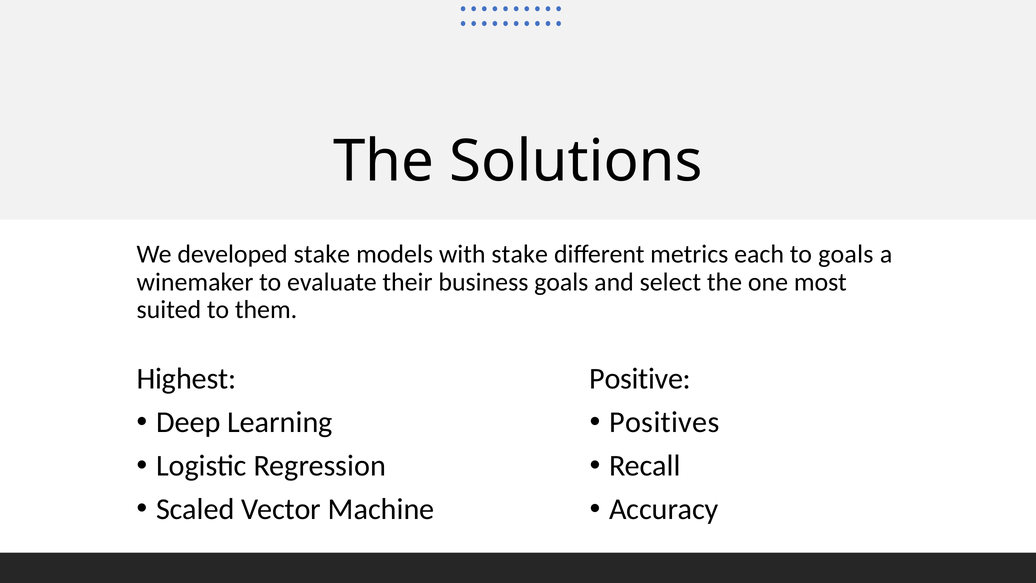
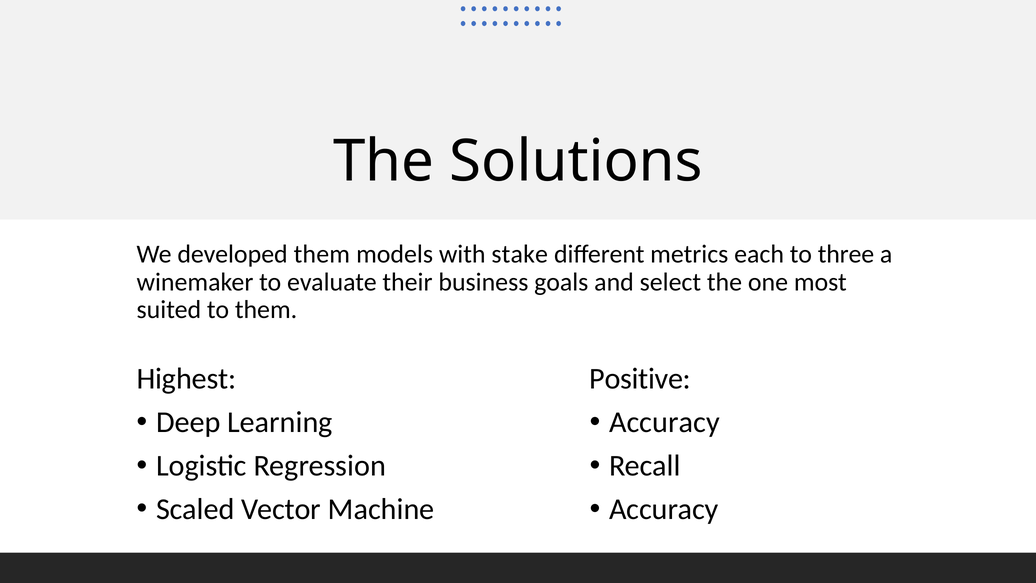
developed stake: stake -> them (322, 254)
to goals: goals -> three (846, 254)
Positives: Positives -> Accuracy (664, 422)
